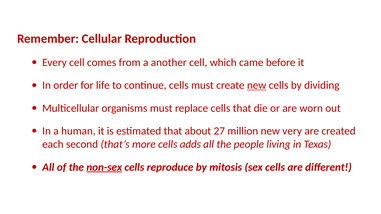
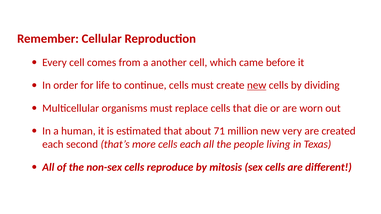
27: 27 -> 71 (219, 131)
cells adds: adds -> each (190, 144)
non-sex underline: present -> none (104, 167)
